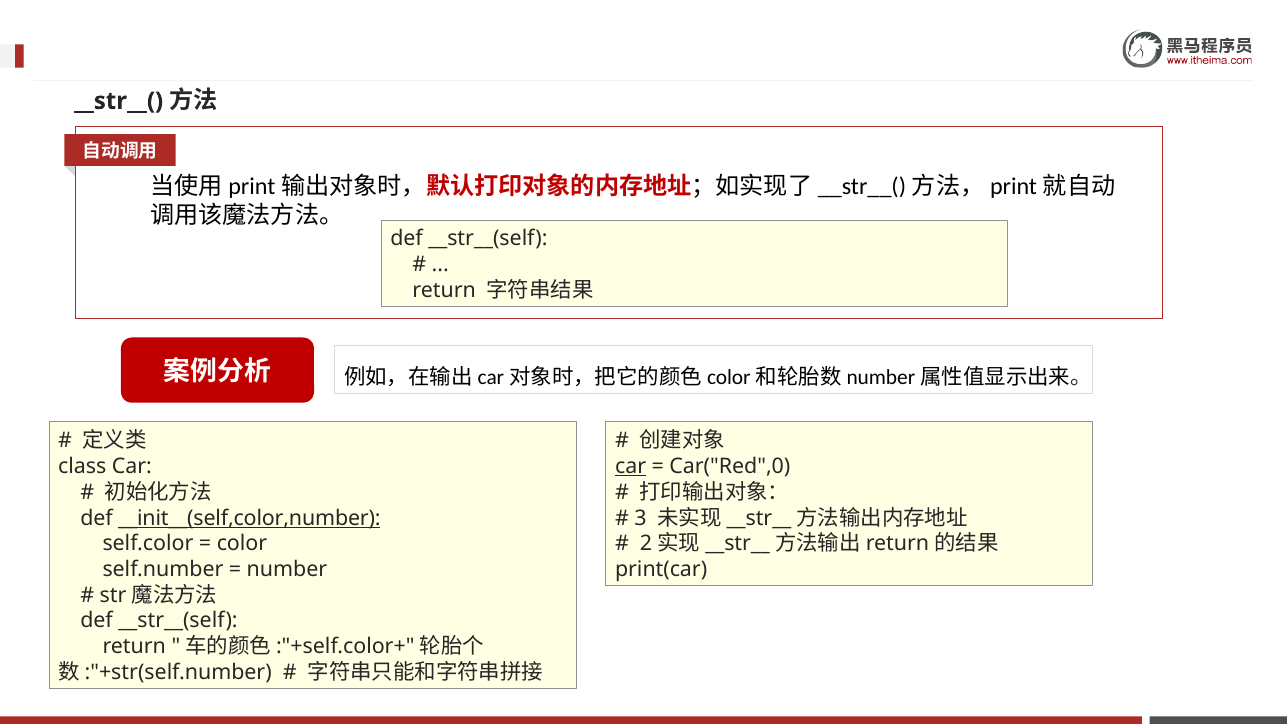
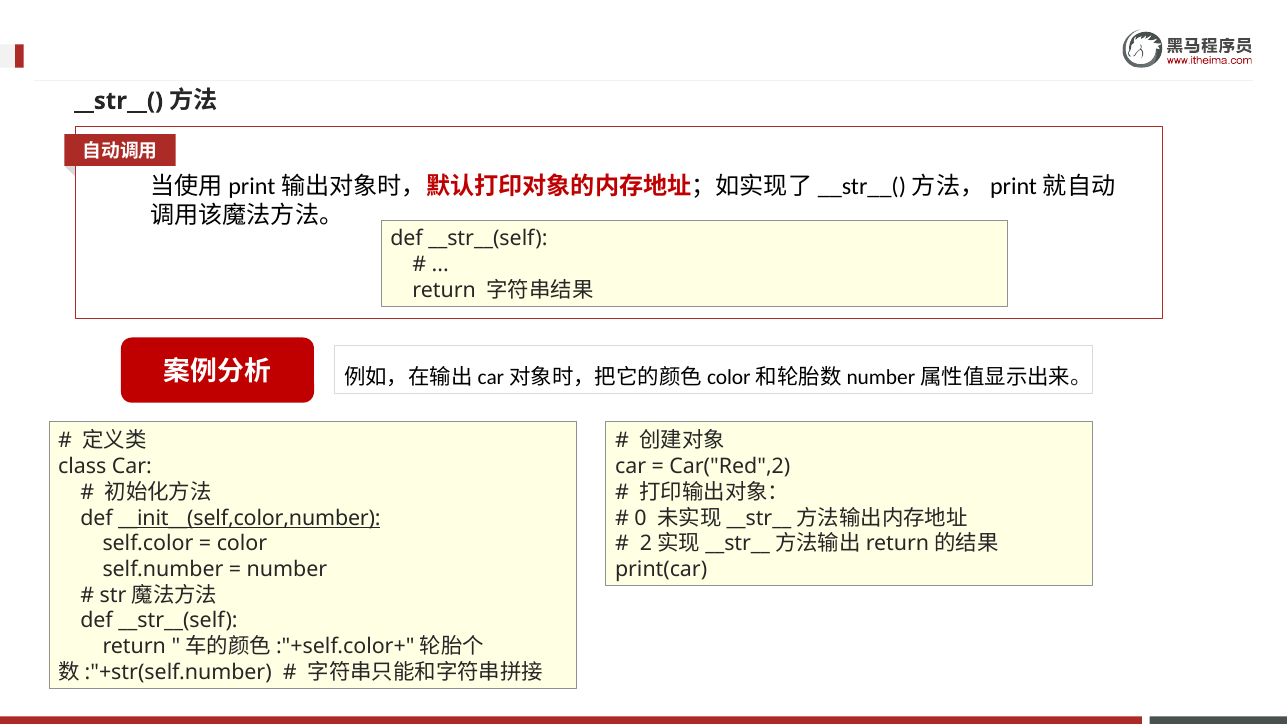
car underline: present -> none (631, 466)
Car("Red",0: Car("Red",0 -> Car("Red",2 (730, 466)
3: 3 -> 0 (640, 518)
